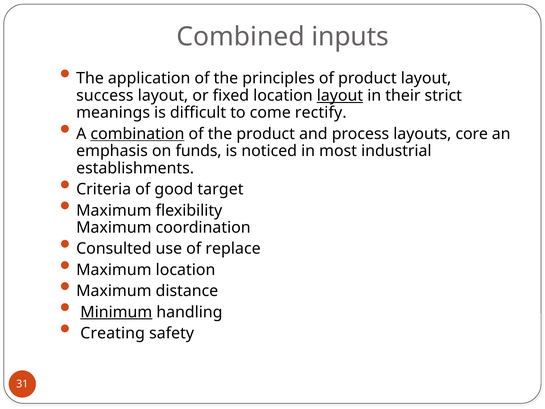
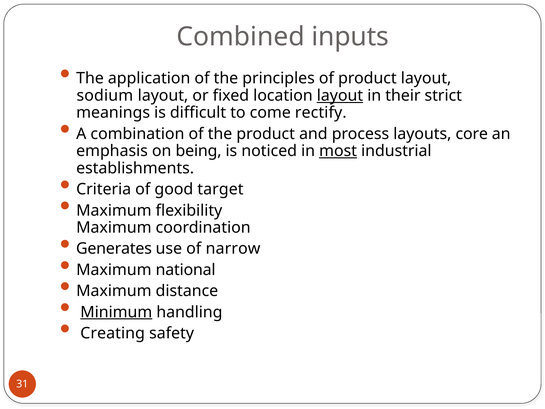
success: success -> sodium (105, 95)
combination underline: present -> none (137, 134)
funds: funds -> being (199, 151)
most underline: none -> present (338, 151)
Consulted: Consulted -> Generates (114, 249)
replace: replace -> narrow (233, 249)
Maximum location: location -> national (186, 270)
